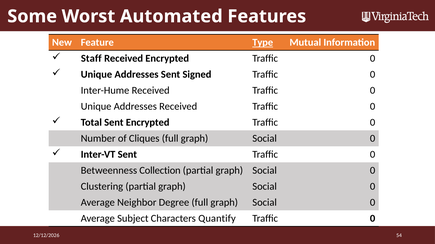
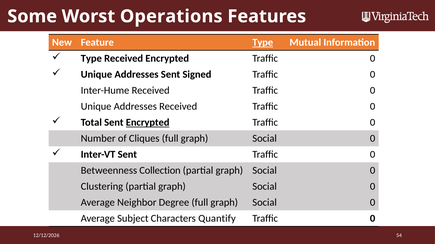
Automated: Automated -> Operations (171, 16)
Staff: Staff -> Type (91, 59)
Encrypted underline: none -> present (148, 123)
